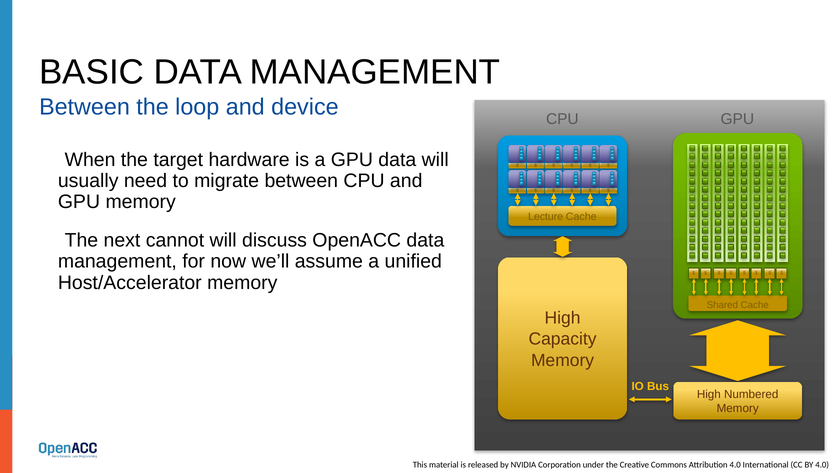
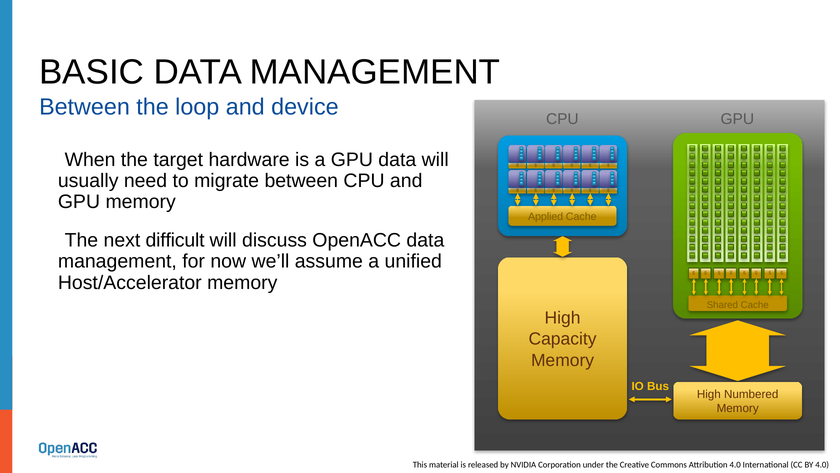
Lecture: Lecture -> Applied (546, 216)
cannot: cannot -> difficult (175, 240)
